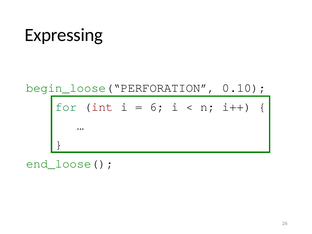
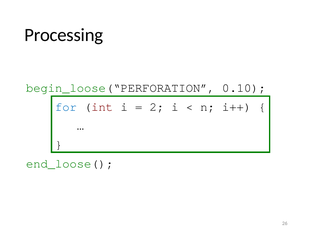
Expressing: Expressing -> Processing (64, 35)
for colour: green -> blue (66, 107)
6: 6 -> 2 (157, 107)
